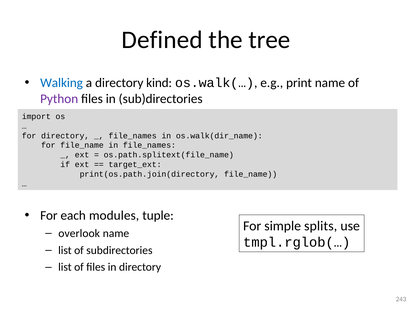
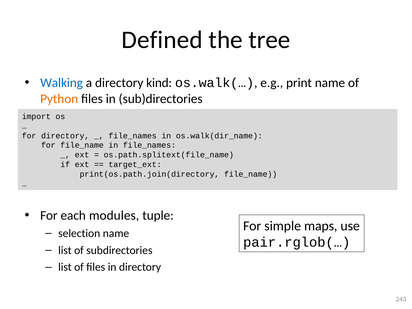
Python colour: purple -> orange (59, 99)
splits: splits -> maps (321, 226)
overlook: overlook -> selection (79, 233)
tmpl.rglob(…: tmpl.rglob(… -> pair.rglob(… (297, 242)
